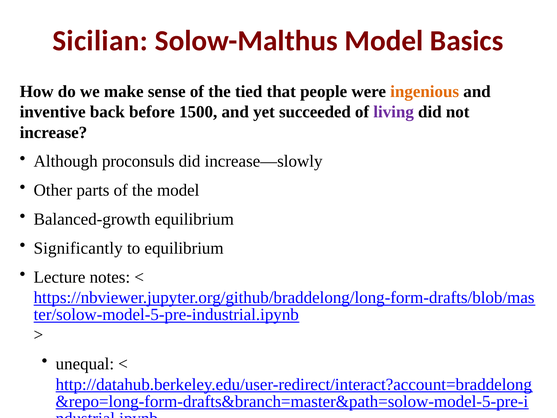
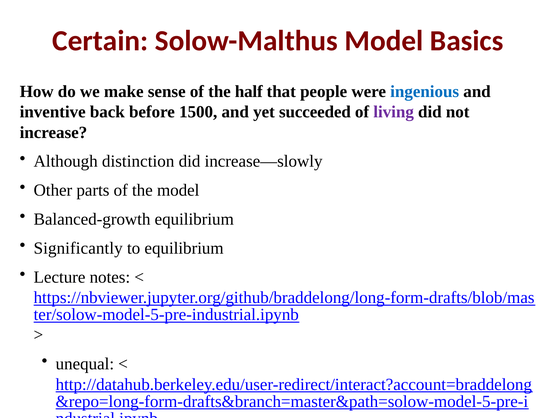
Sicilian: Sicilian -> Certain (100, 41)
tied: tied -> half (249, 92)
ingenious colour: orange -> blue (425, 92)
proconsuls: proconsuls -> distinction (138, 161)
